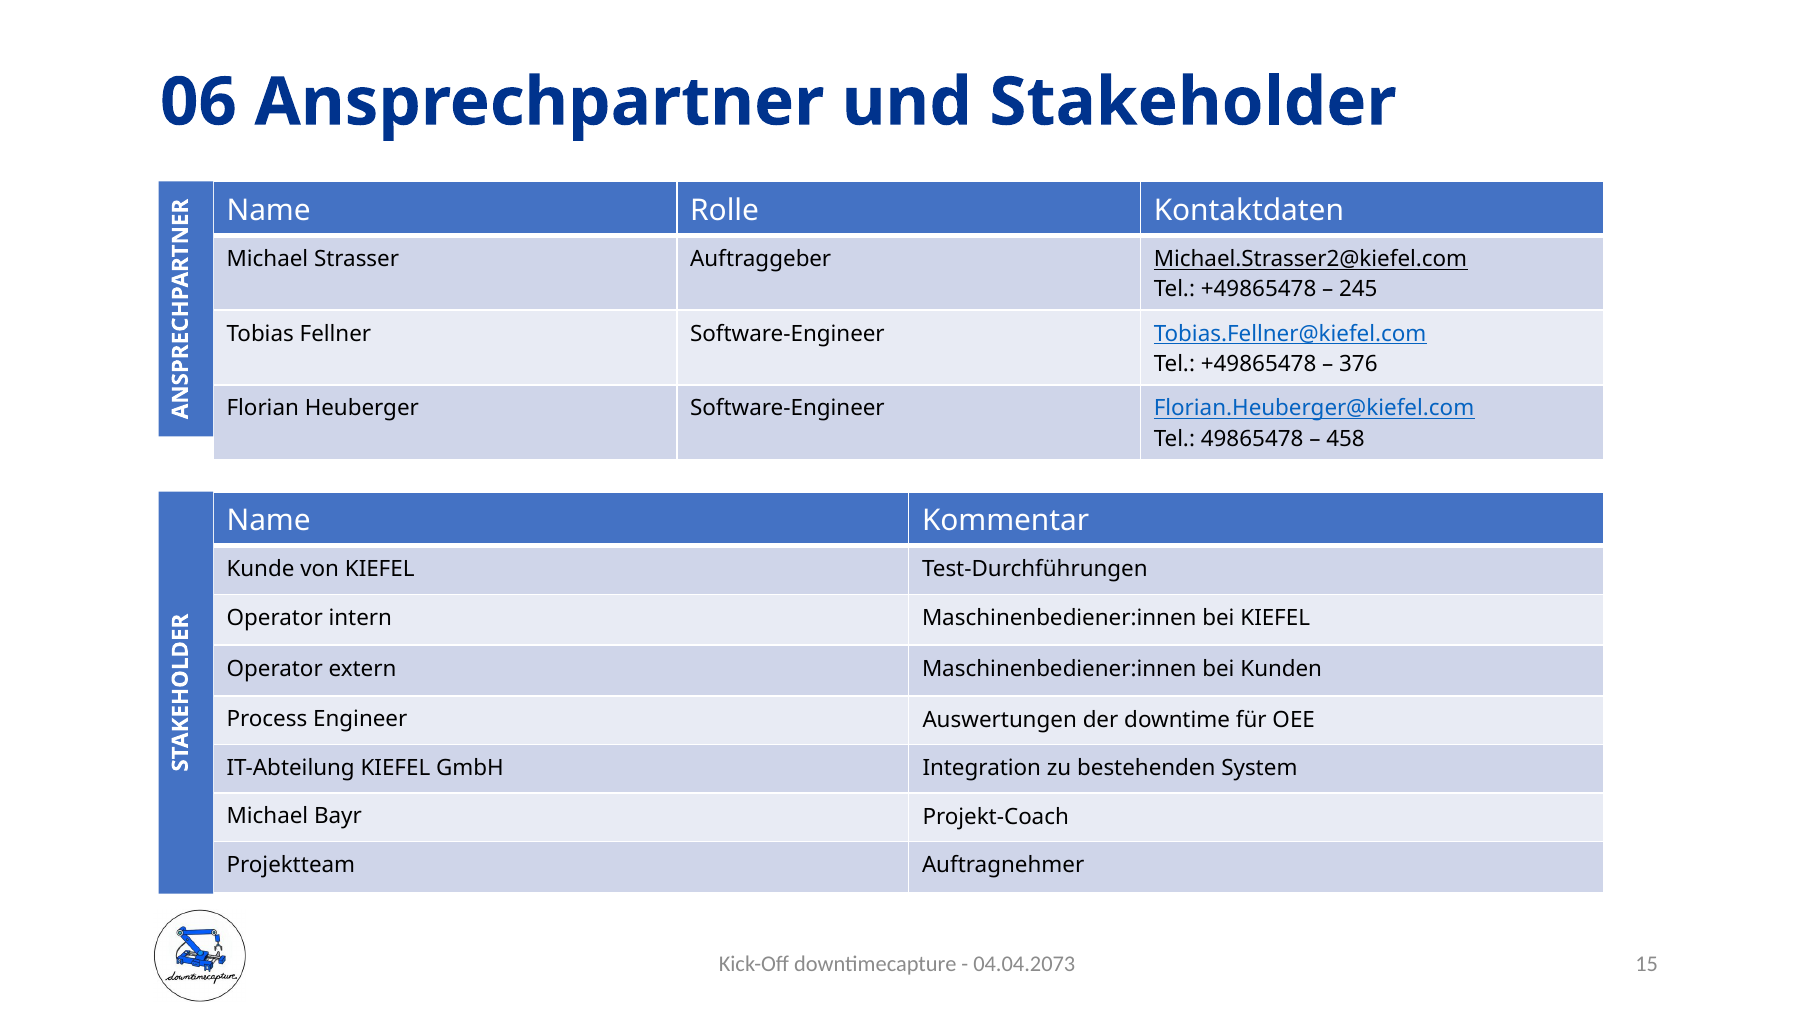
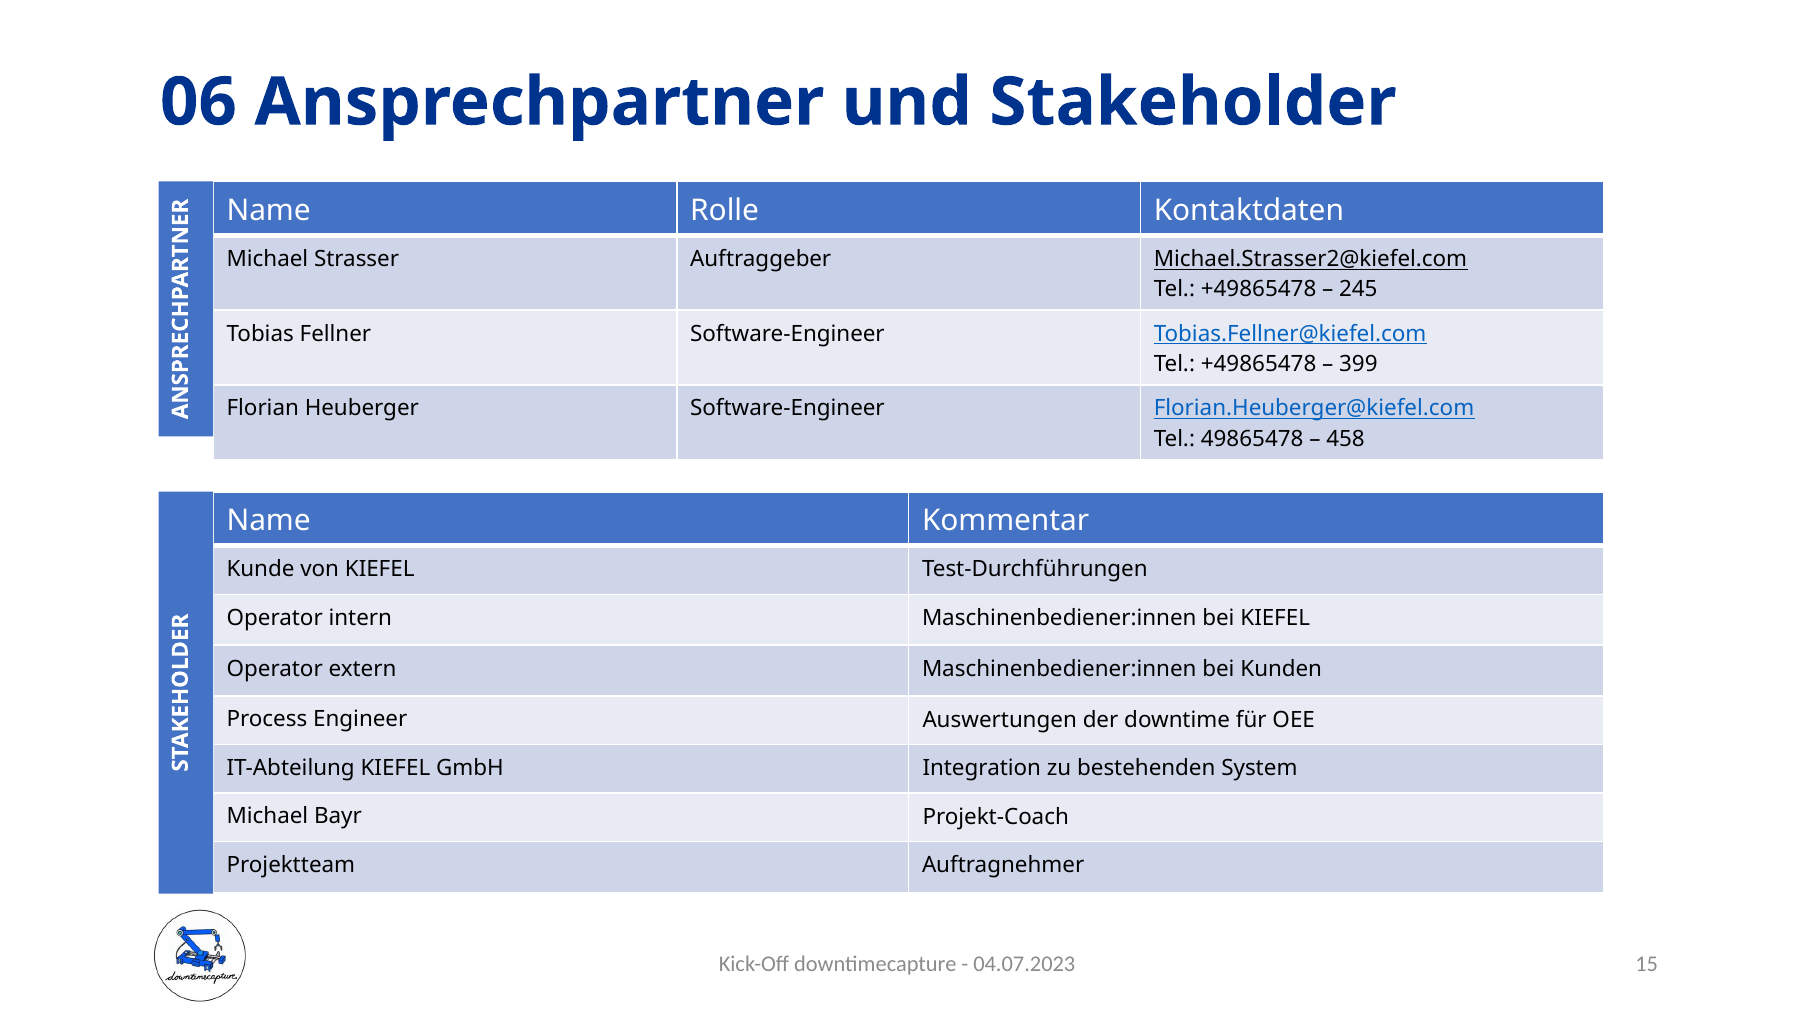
376: 376 -> 399 (1358, 364)
04.04.2073: 04.04.2073 -> 04.07.2023 (1024, 964)
